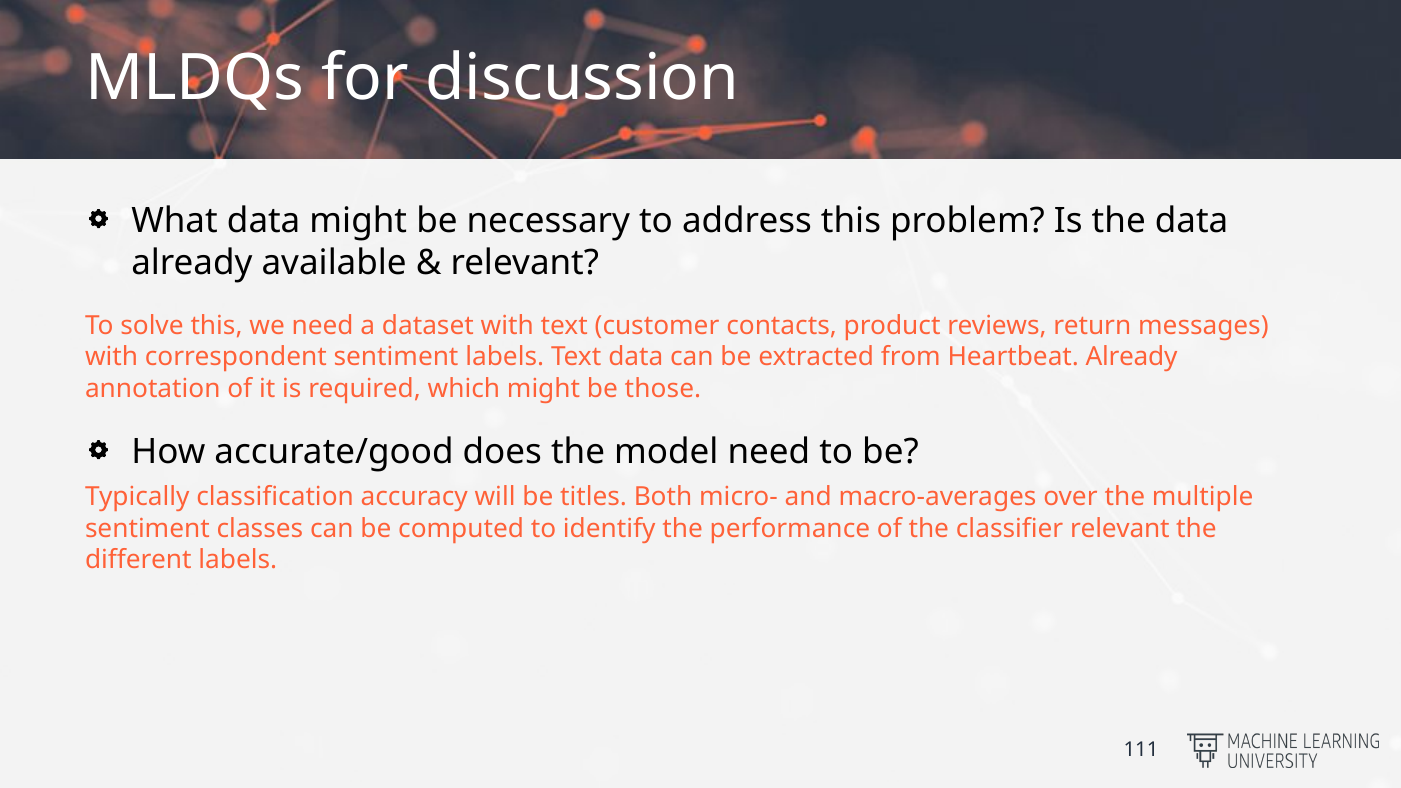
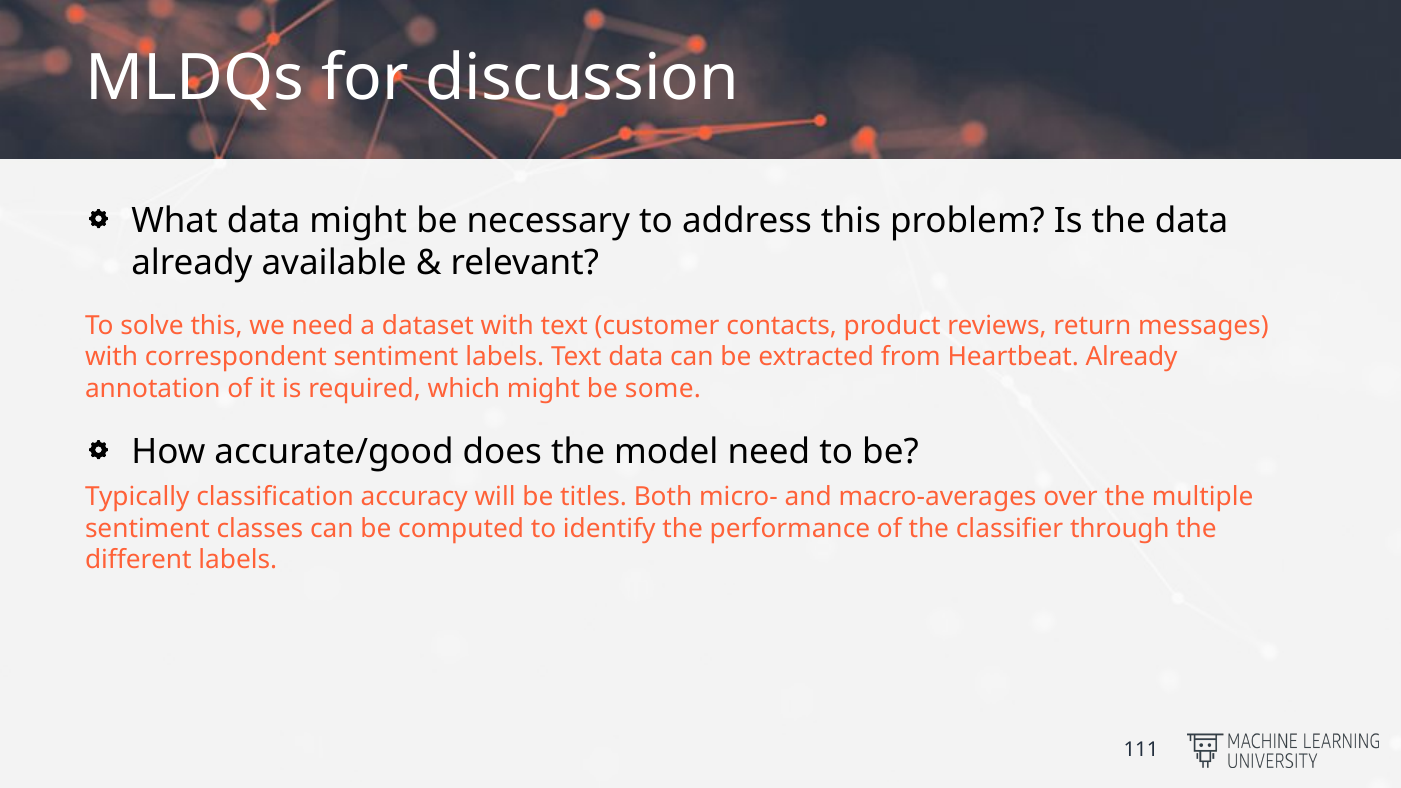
those: those -> some (663, 389)
classifier relevant: relevant -> through (1120, 529)
